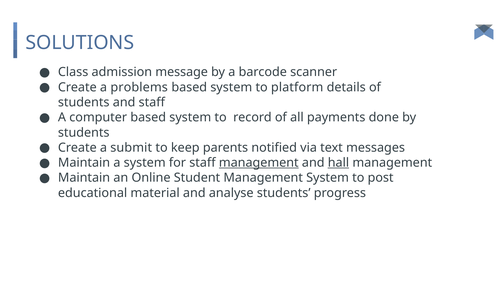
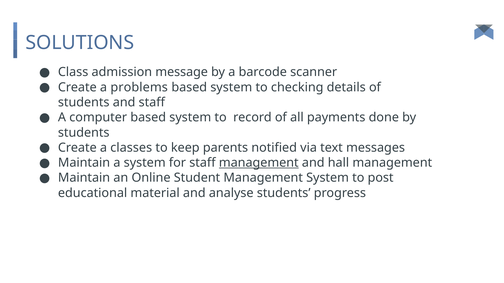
platform: platform -> checking (297, 87)
submit: submit -> classes (131, 148)
hall underline: present -> none (338, 163)
